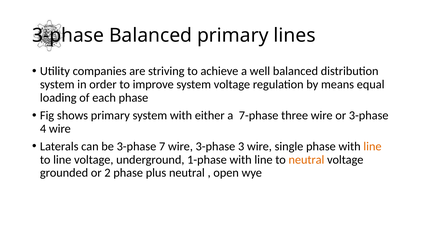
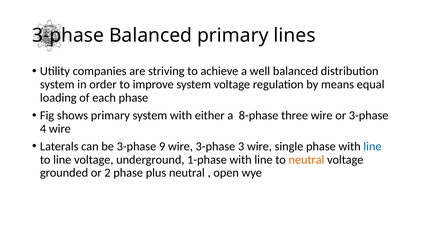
7-phase: 7-phase -> 8-phase (259, 115)
7: 7 -> 9 (162, 146)
line colour: orange -> blue (372, 146)
